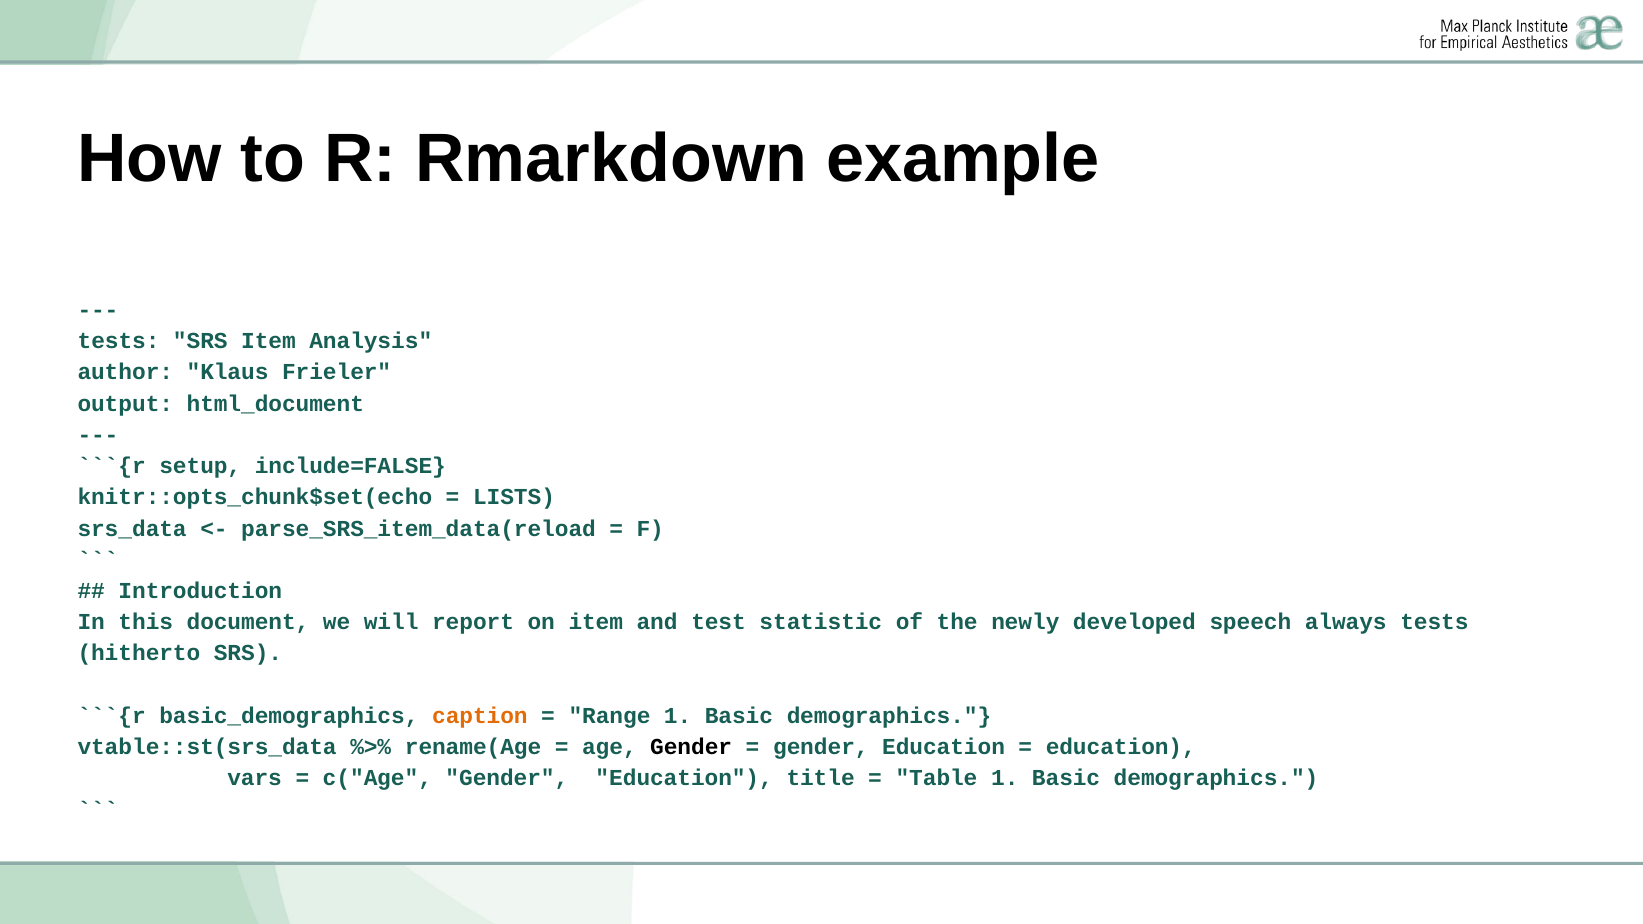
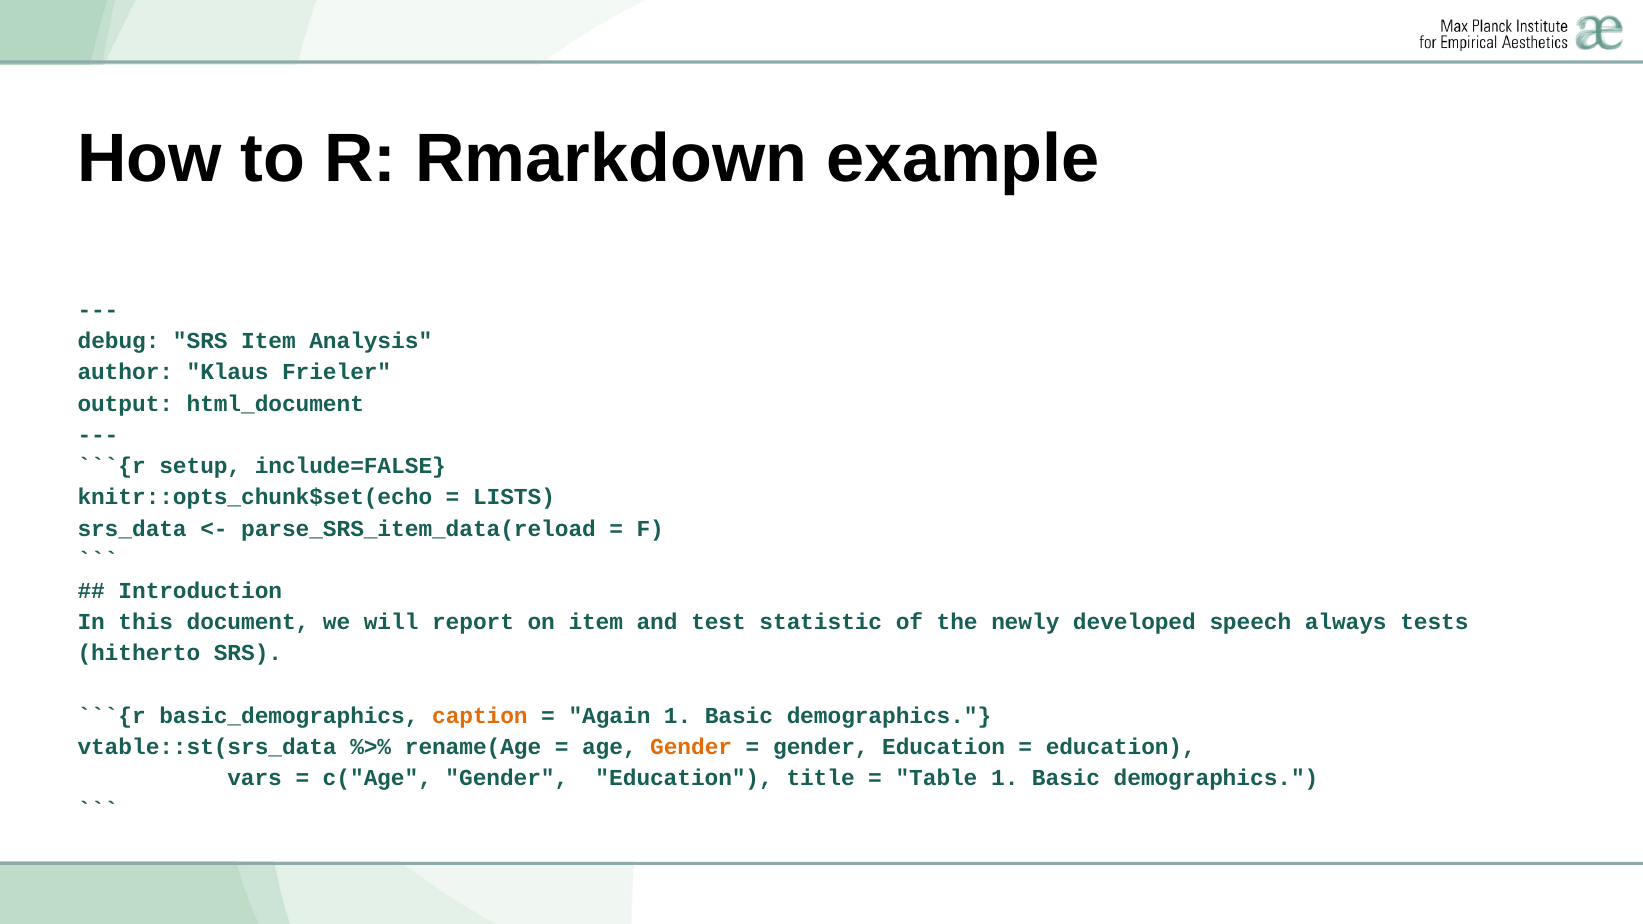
tests: tests -> debug (119, 341)
Range: Range -> Again (610, 716)
Gender colour: black -> orange (691, 747)
